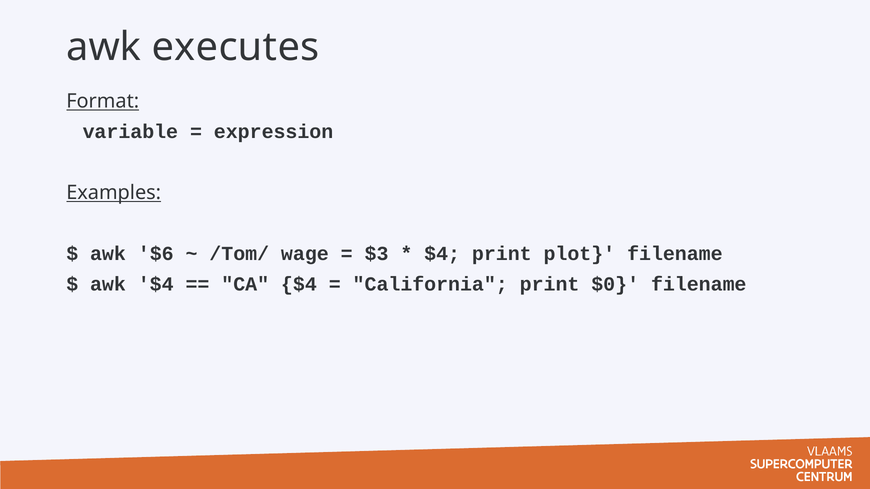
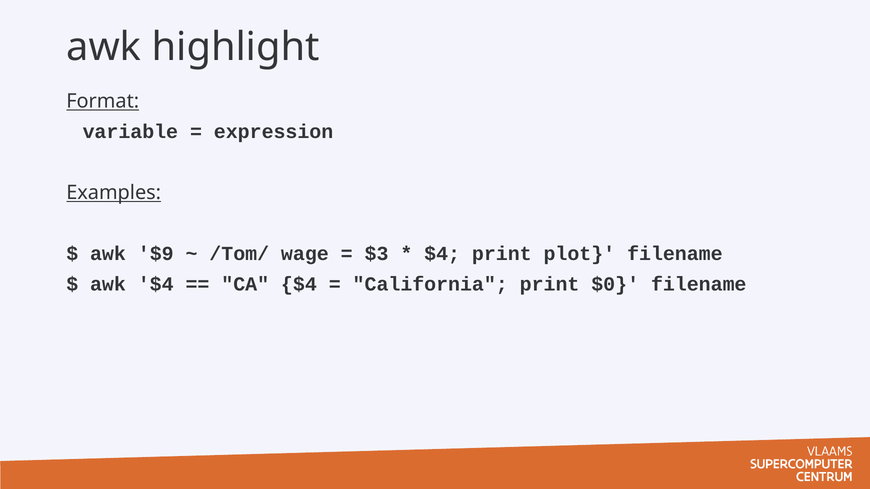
executes: executes -> highlight (236, 47)
$6: $6 -> $9 (156, 254)
